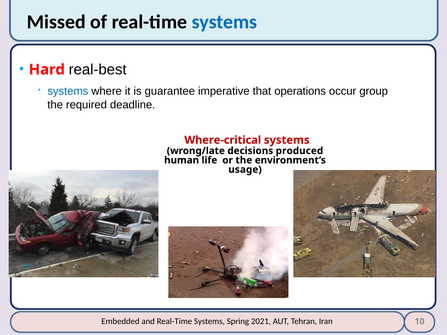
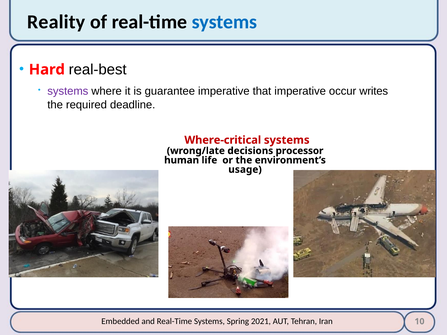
Missed: Missed -> Reality (56, 22)
systems colour: blue -> purple (68, 91)
that operations: operations -> imperative (300, 91)
group: group -> writes (374, 91)
produced: produced -> processor (300, 151)
